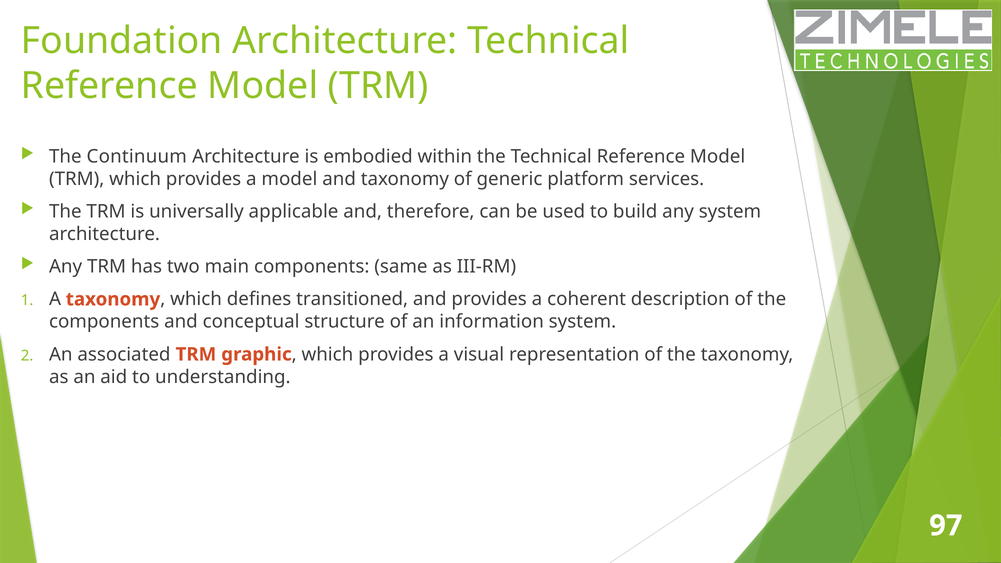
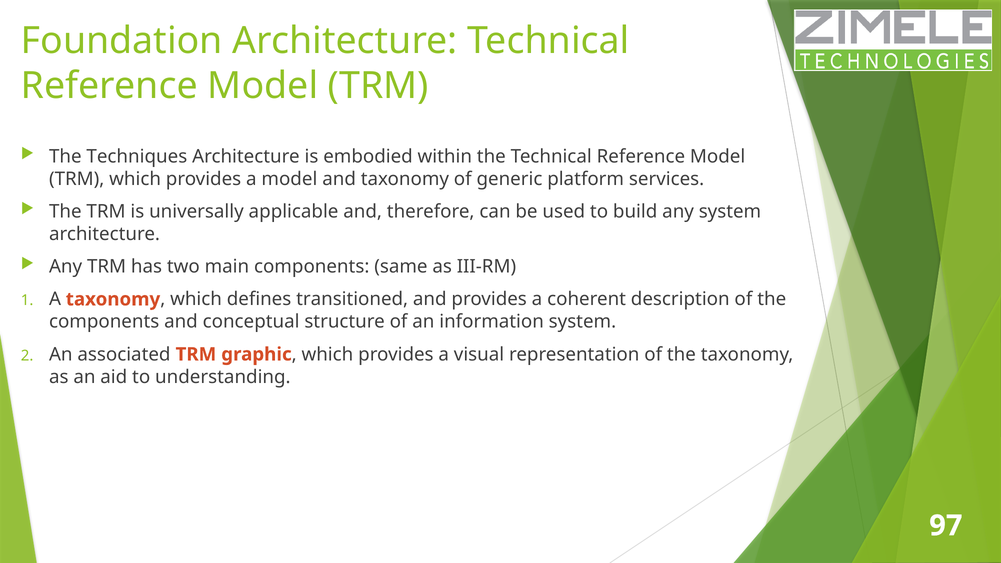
Continuum: Continuum -> Techniques (137, 157)
